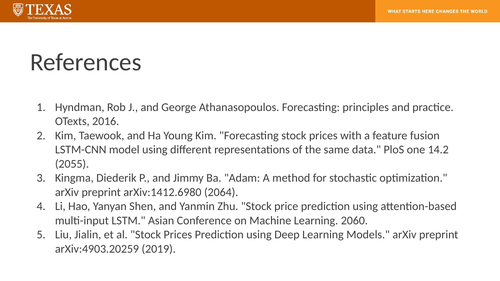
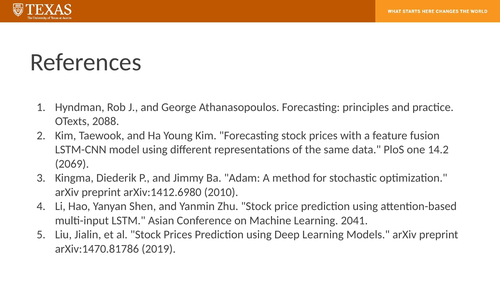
2016: 2016 -> 2088 (106, 121)
2055: 2055 -> 2069 (72, 164)
2064: 2064 -> 2010 (221, 192)
2060: 2060 -> 2041 (354, 221)
arXiv:4903.20259: arXiv:4903.20259 -> arXiv:1470.81786 (97, 249)
